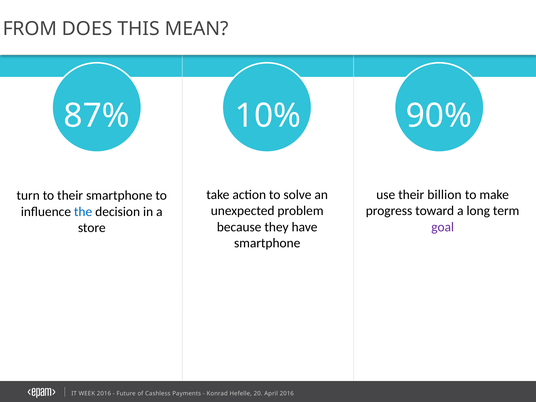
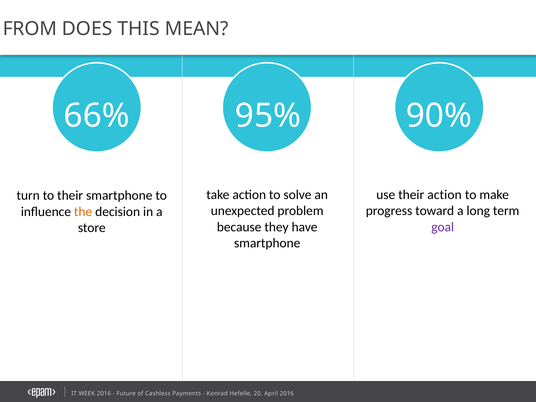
87%: 87% -> 66% (97, 116)
10%: 10% -> 95% (268, 116)
their billion: billion -> action (444, 195)
the colour: blue -> orange (83, 212)
